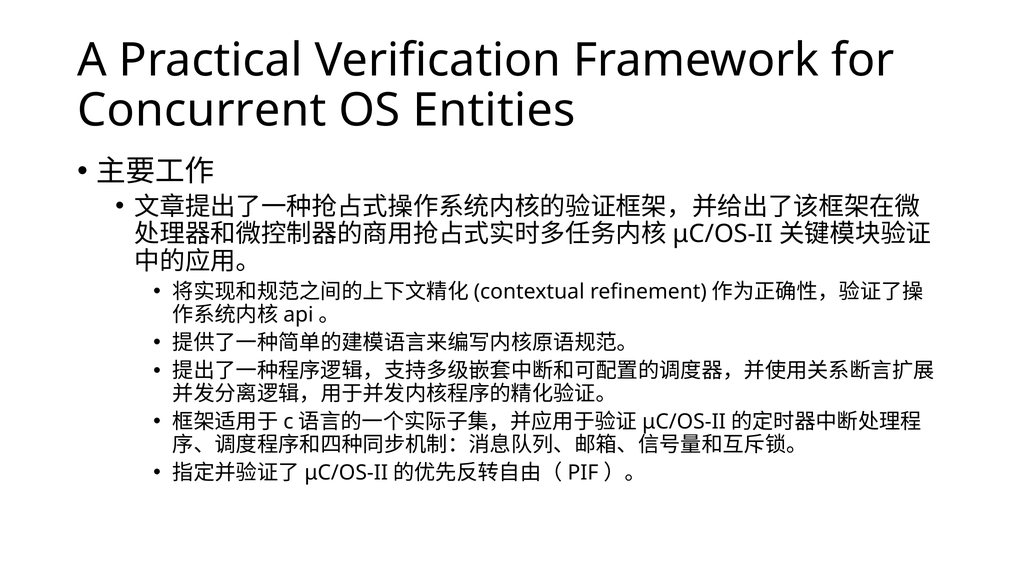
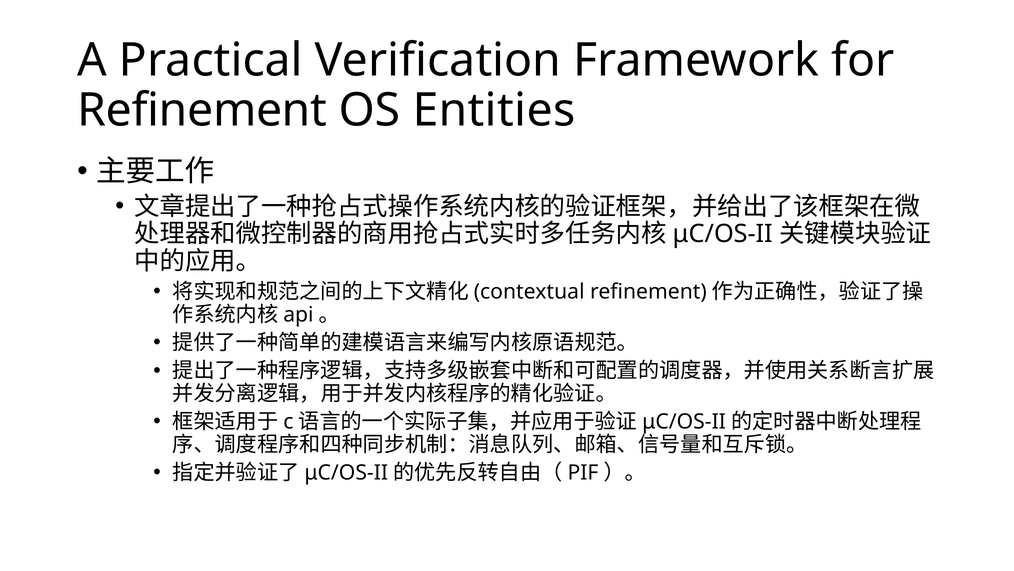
Concurrent: Concurrent -> Refinement (202, 110)
